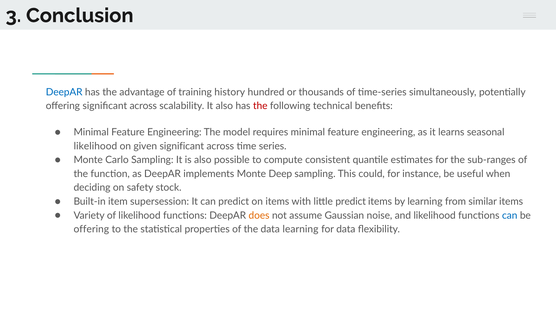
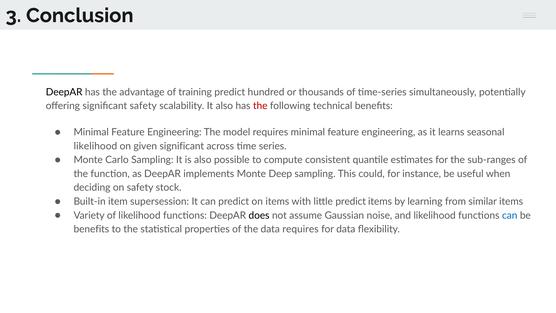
DeepAR colour: blue -> black (64, 92)
training history: history -> predict (230, 92)
offering significant across: across -> safety (143, 106)
does colour: orange -> black (259, 215)
offering: offering -> benefits (91, 229)
data learning: learning -> requires (301, 229)
